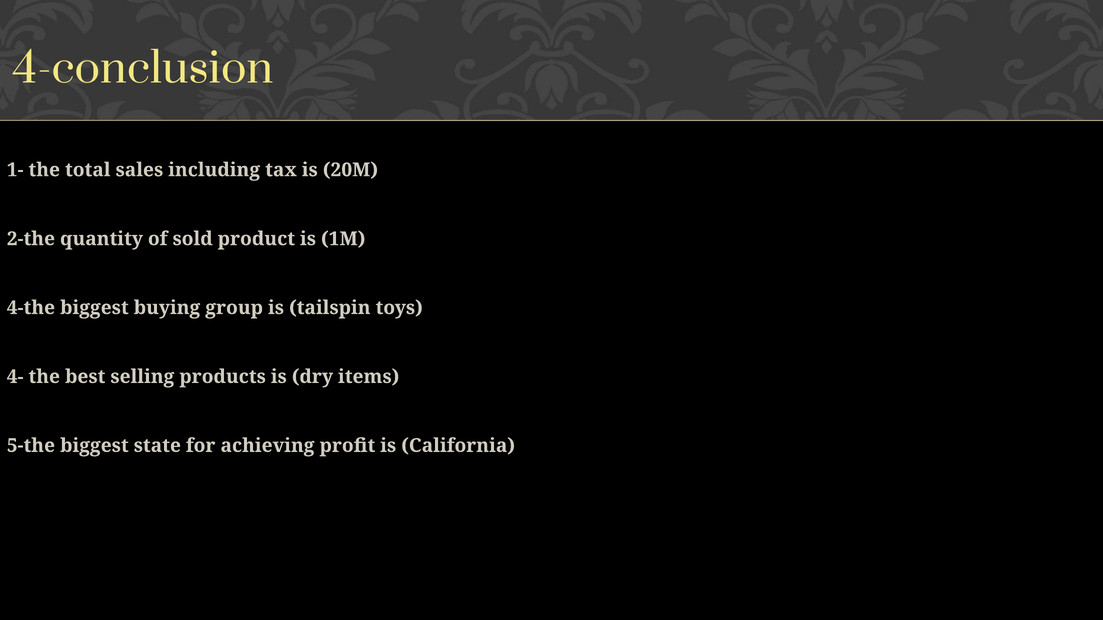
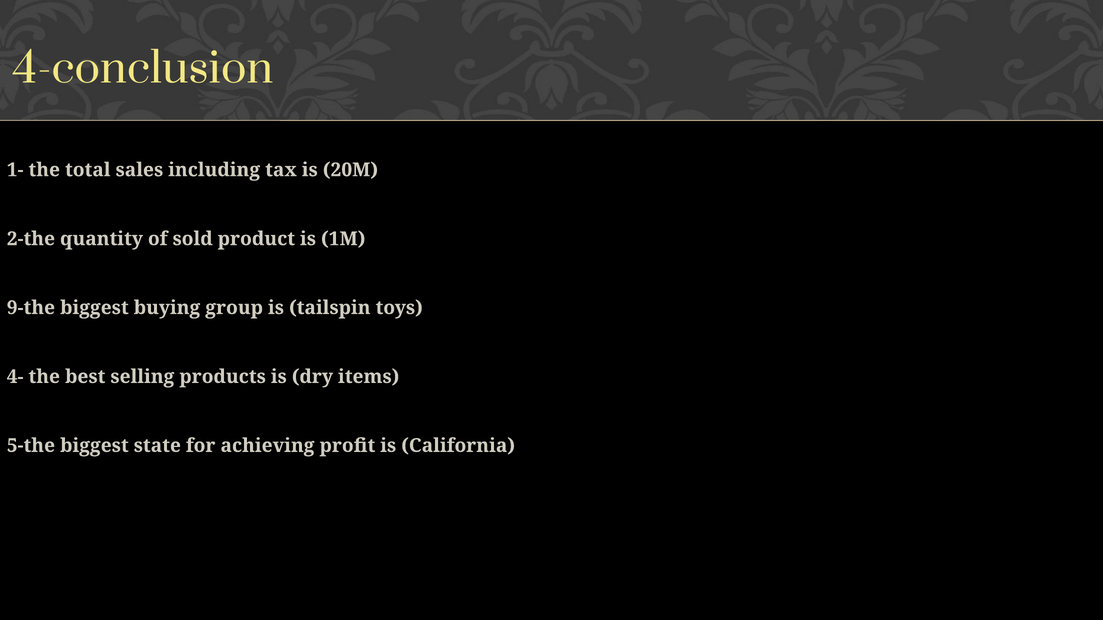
4-the: 4-the -> 9-the (31, 308)
